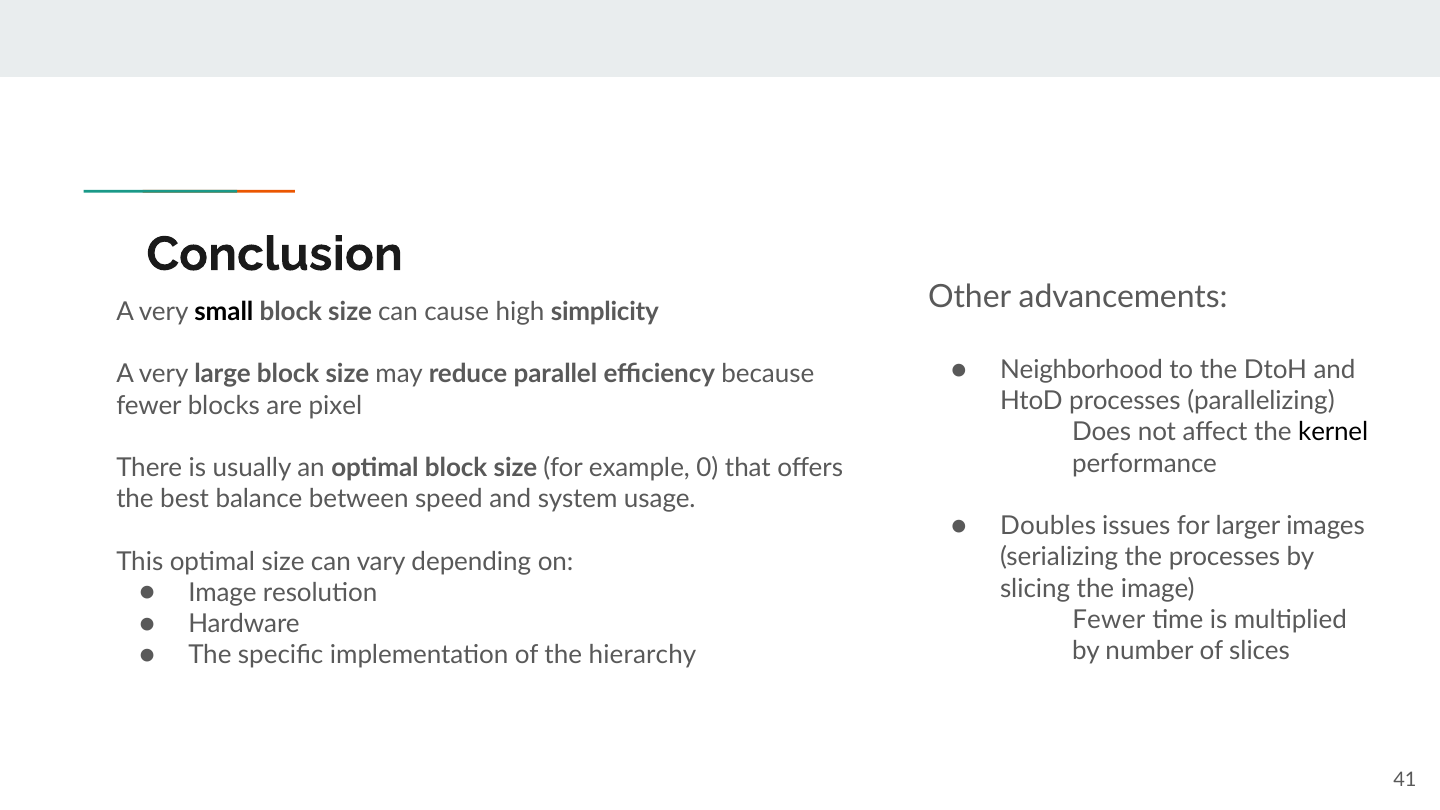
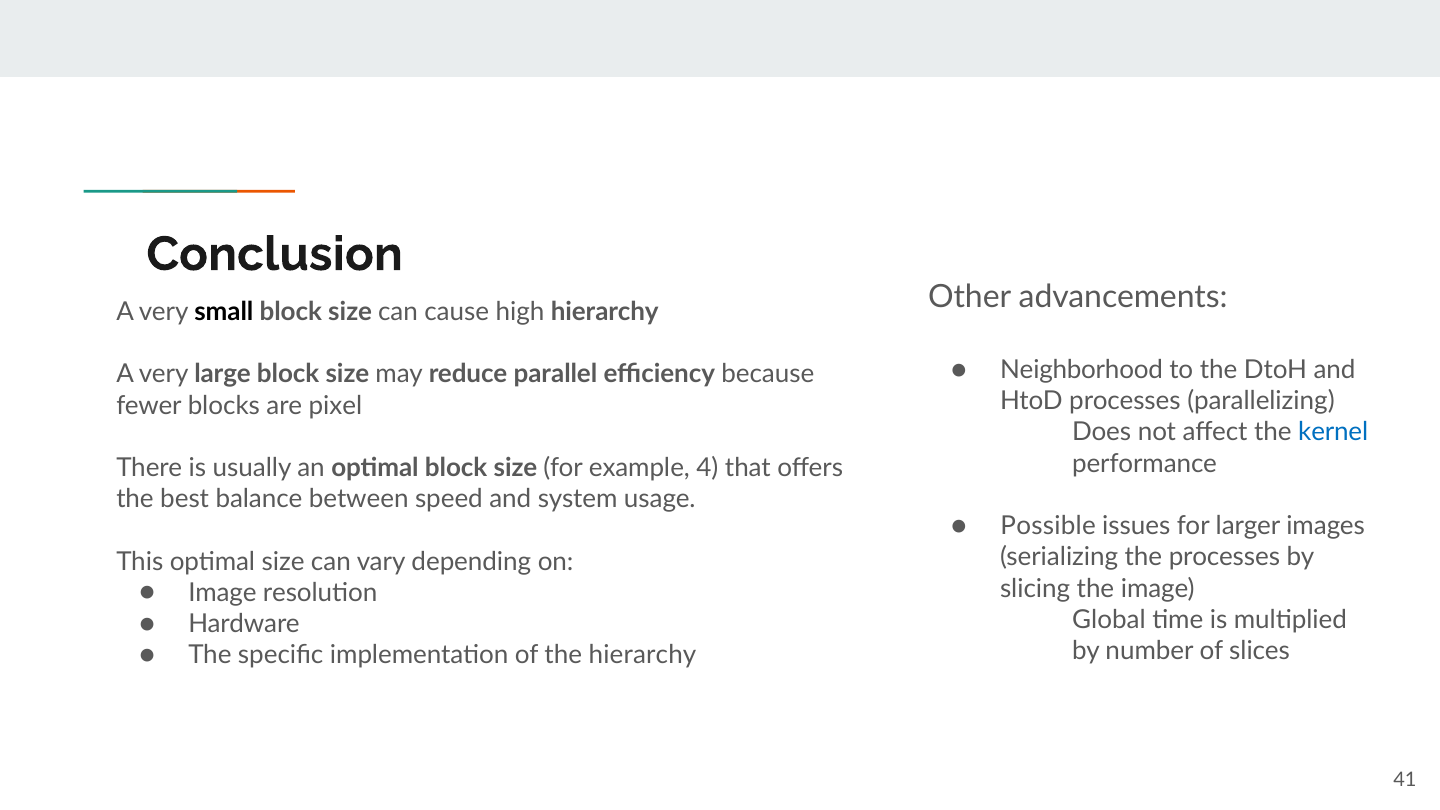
high simplicity: simplicity -> hierarchy (605, 312)
kernel colour: black -> blue (1333, 432)
0: 0 -> 4 (707, 468)
Doubles: Doubles -> Possible (1048, 526)
Fewer: Fewer -> Global (1109, 620)
